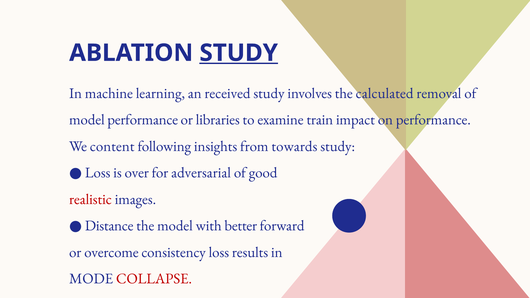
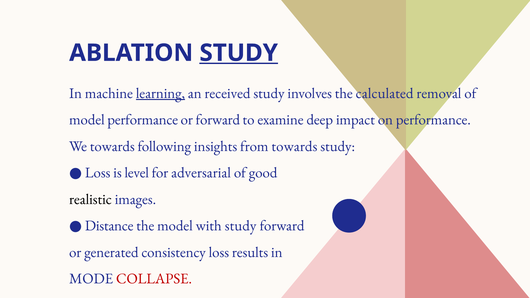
learning underline: none -> present (160, 93)
or libraries: libraries -> forward (218, 120)
train: train -> deep (320, 120)
We content: content -> towards (112, 146)
over: over -> level (137, 173)
realistic colour: red -> black (90, 199)
with better: better -> study (241, 226)
overcome: overcome -> generated (111, 252)
